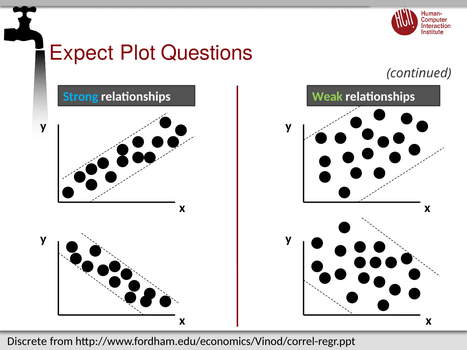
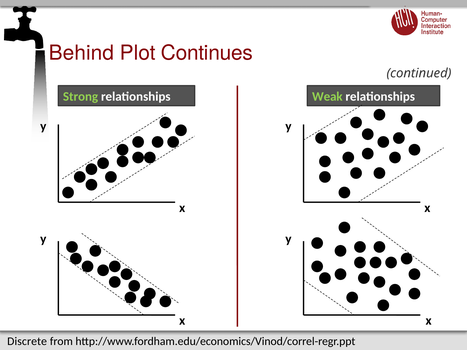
Expect: Expect -> Behind (81, 53)
Questions: Questions -> Continues (207, 53)
Strong colour: light blue -> light green (81, 97)
